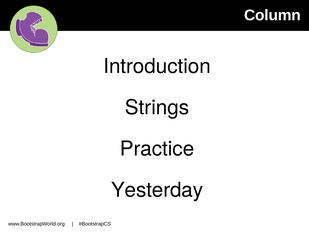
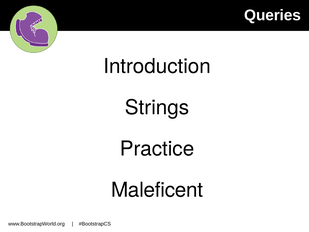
Column: Column -> Queries (273, 15)
Yesterday: Yesterday -> Maleficent (157, 190)
